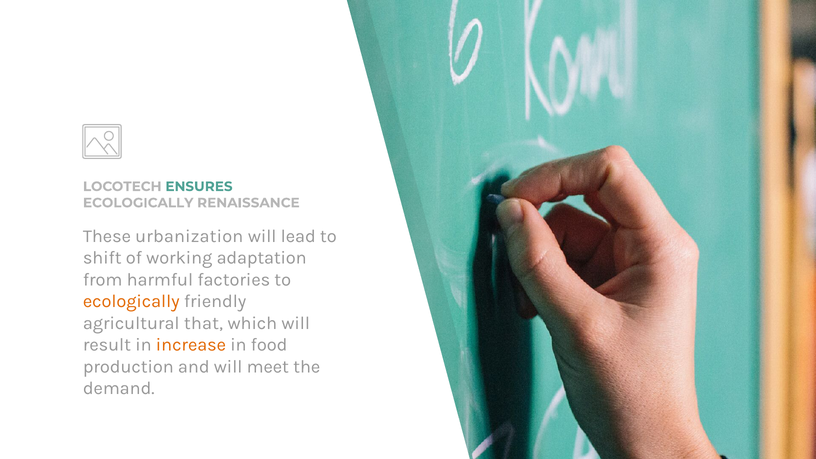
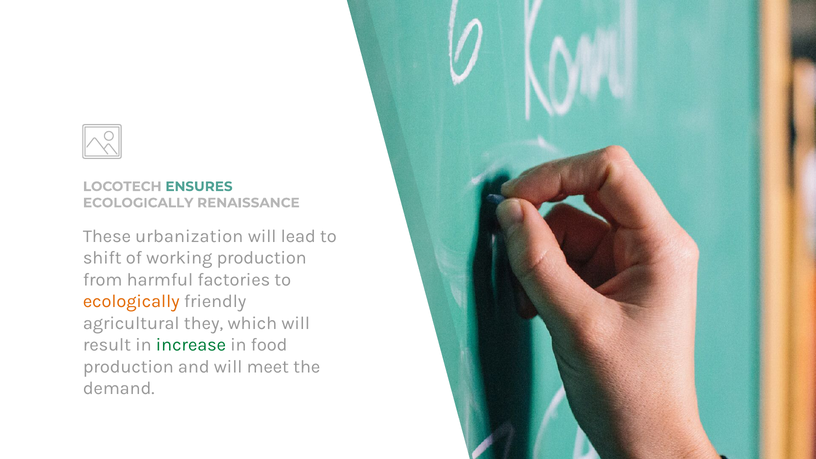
working adaptation: adaptation -> production (262, 258)
that: that -> they (204, 323)
increase colour: orange -> green (191, 345)
